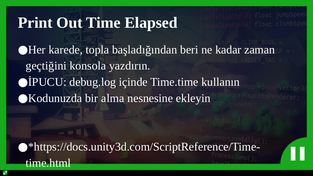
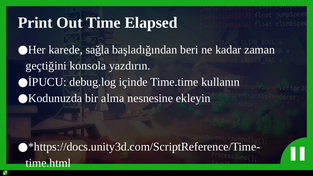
topla: topla -> sağla (97, 50)
